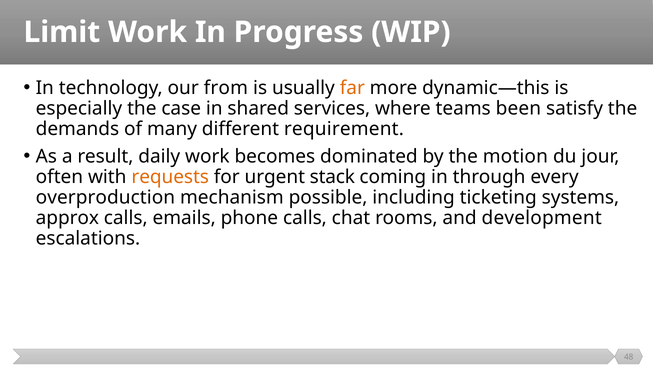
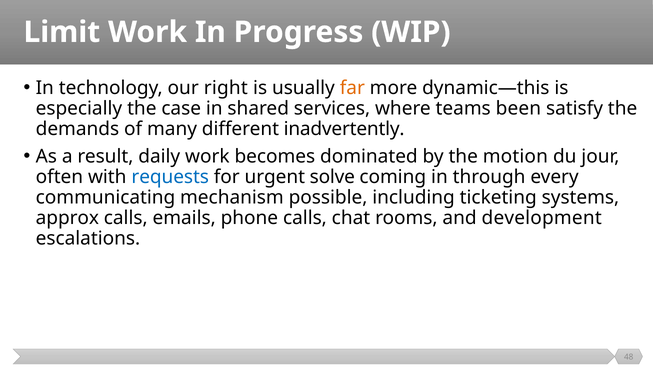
from: from -> right (226, 88)
requirement: requirement -> inadvertently (344, 129)
requests colour: orange -> blue (170, 177)
stack: stack -> solve (332, 177)
overproduction: overproduction -> communicating (105, 198)
